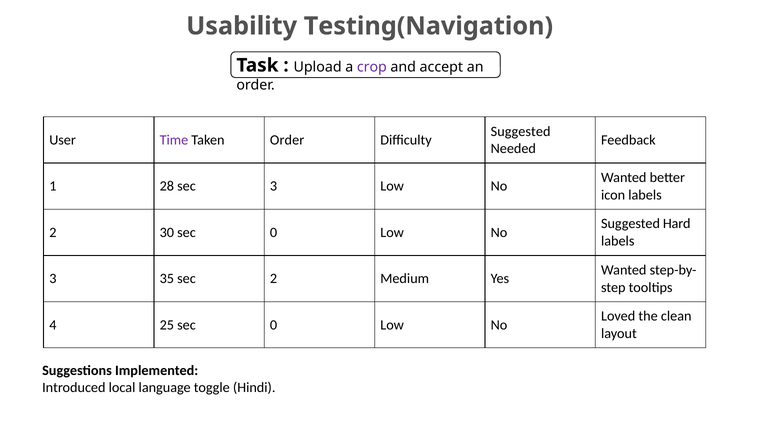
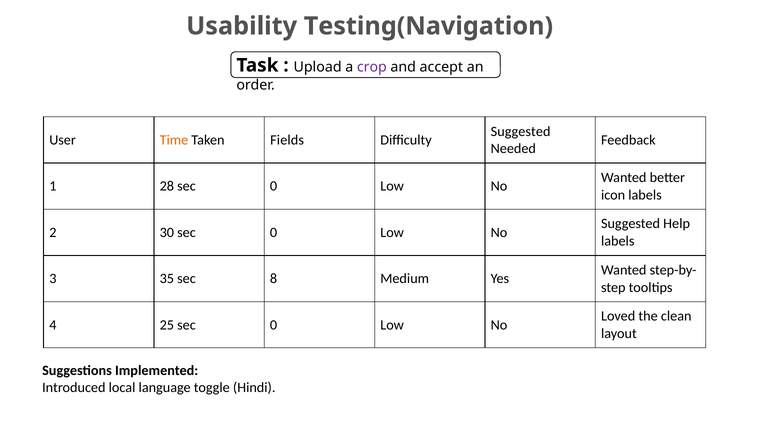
Time colour: purple -> orange (174, 140)
Taken Order: Order -> Fields (287, 140)
28 sec 3: 3 -> 0 (274, 186)
Hard: Hard -> Help (677, 224)
sec 2: 2 -> 8 (274, 279)
